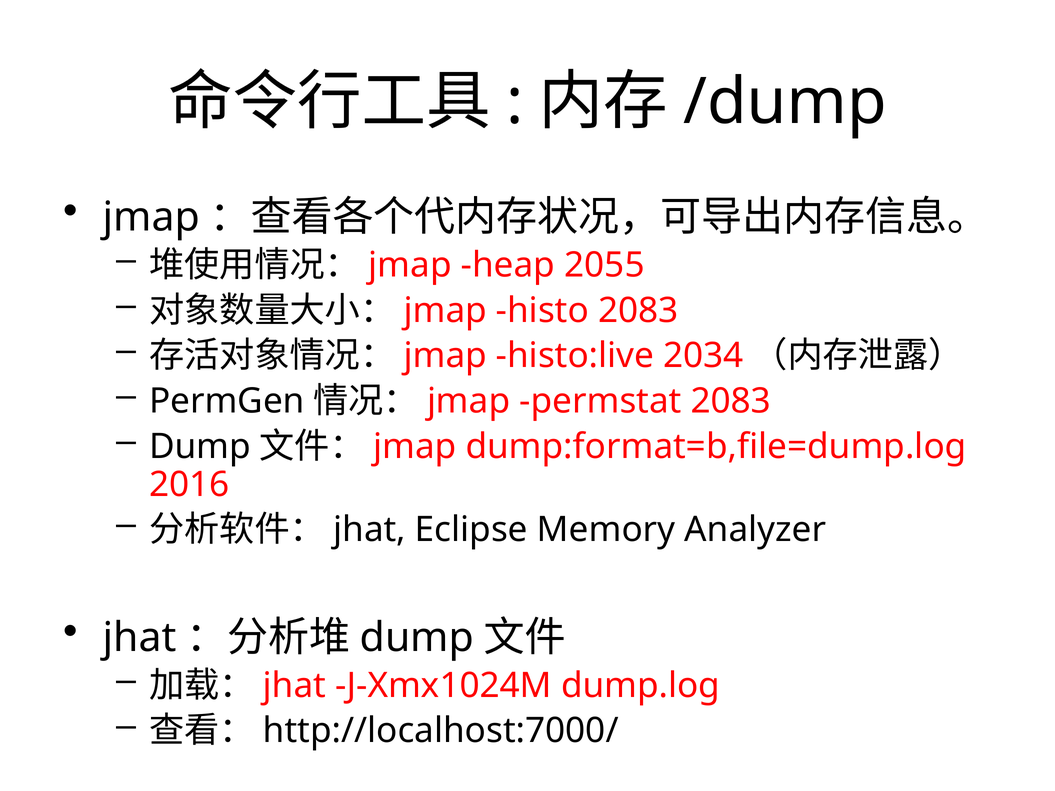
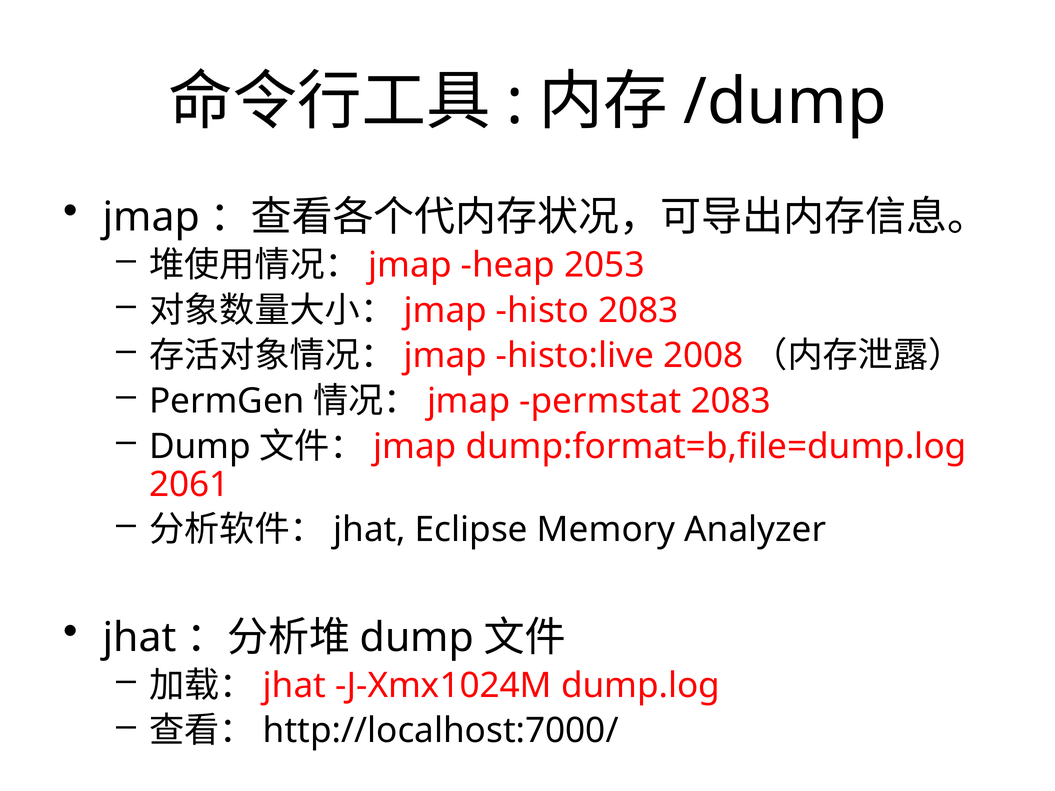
2055: 2055 -> 2053 (604, 265)
2034: 2034 -> 2008 (703, 356)
2016: 2016 -> 2061 (189, 485)
